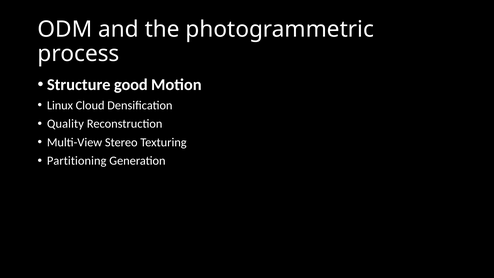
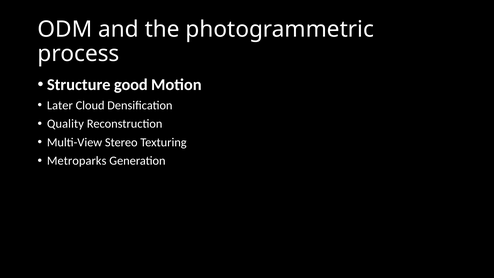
Linux: Linux -> Later (60, 105)
Partitioning: Partitioning -> Metroparks (77, 161)
